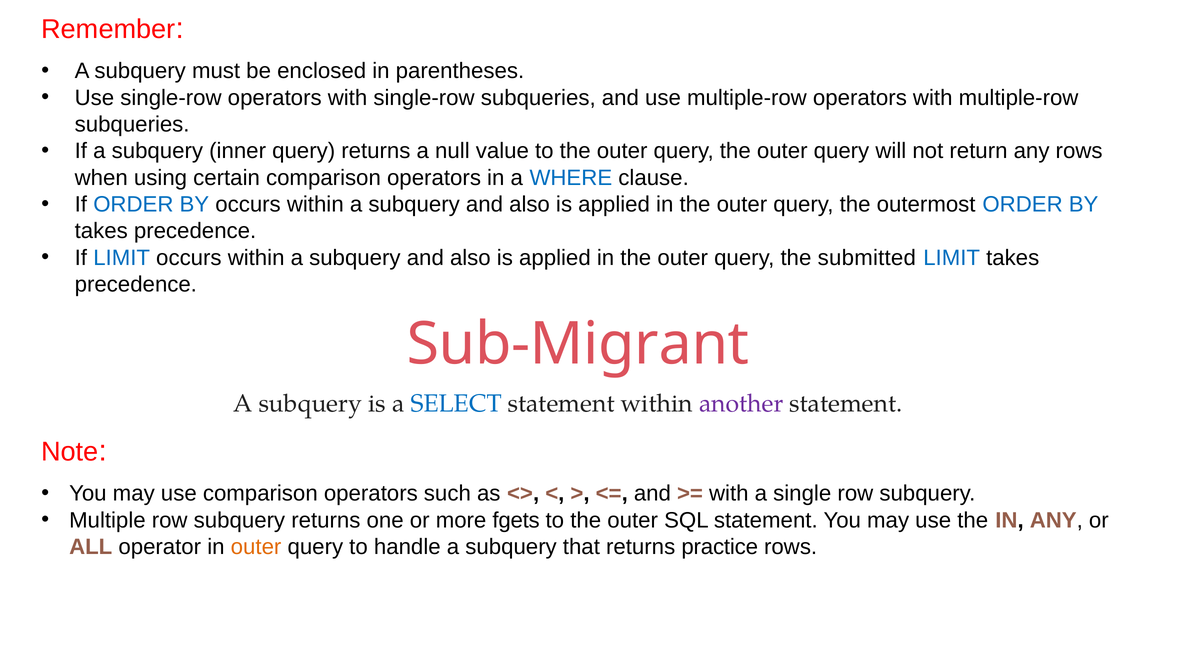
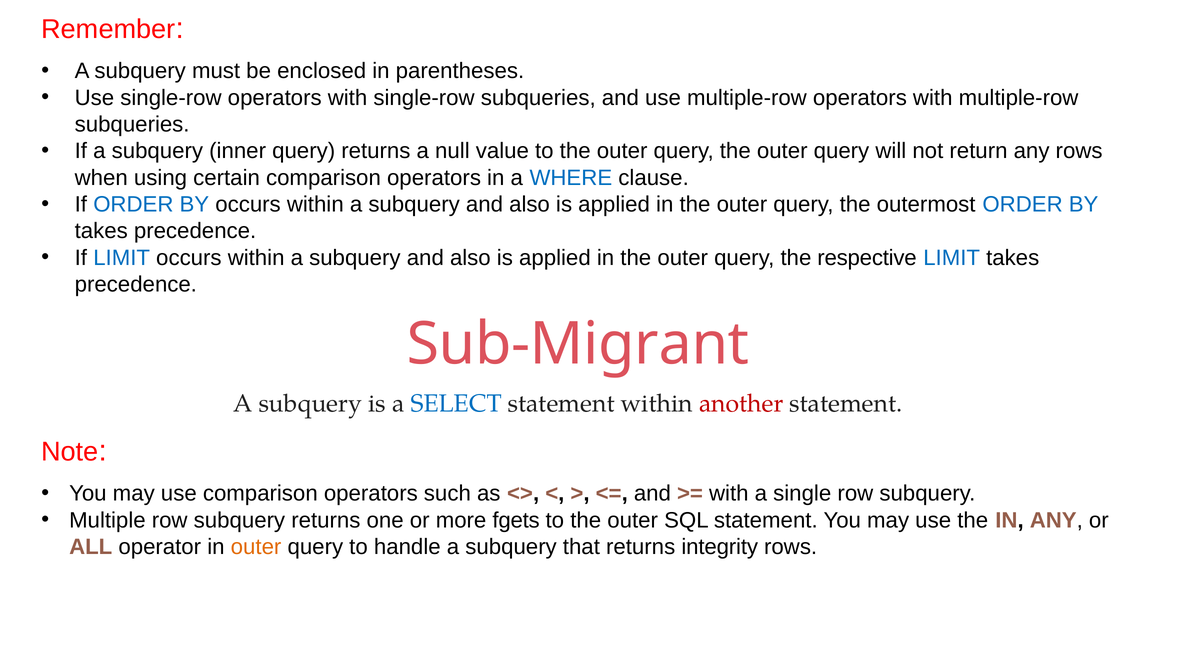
submitted: submitted -> respective (867, 258)
another colour: purple -> red (741, 404)
practice: practice -> integrity (720, 547)
